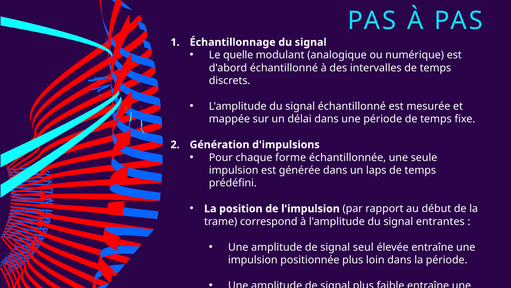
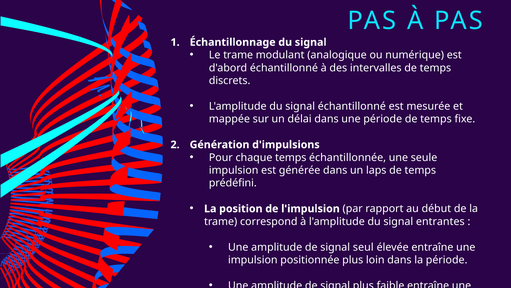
Le quelle: quelle -> trame (238, 55)
chaque forme: forme -> temps (291, 157)
